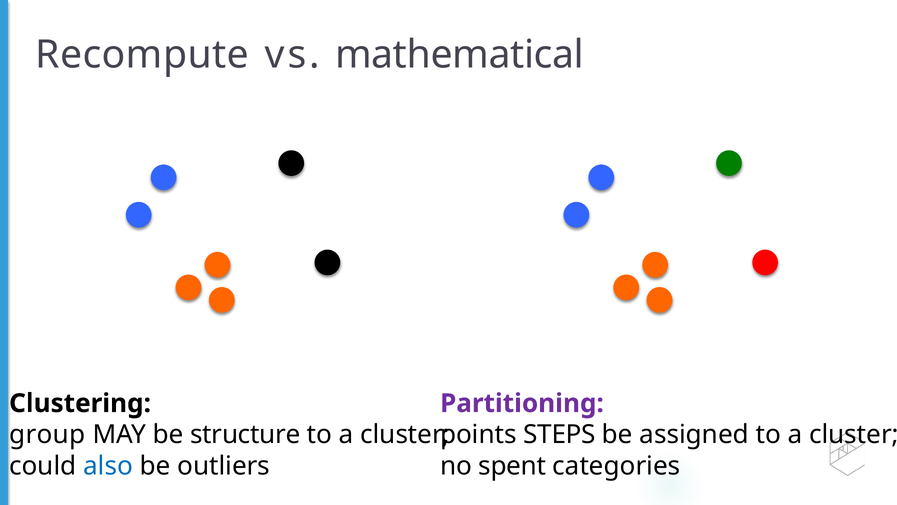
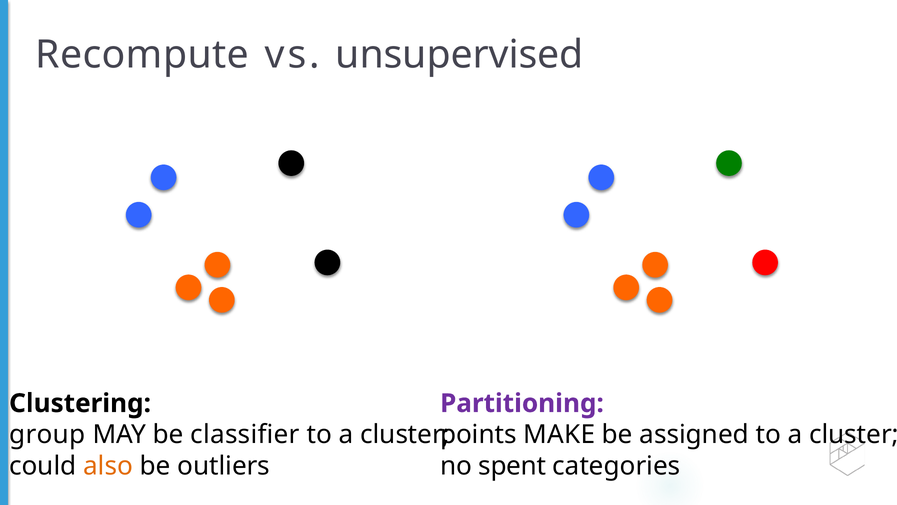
mathematical: mathematical -> unsupervised (459, 55)
structure: structure -> classifier (245, 434)
STEPS: STEPS -> MAKE (559, 434)
also colour: blue -> orange (108, 466)
